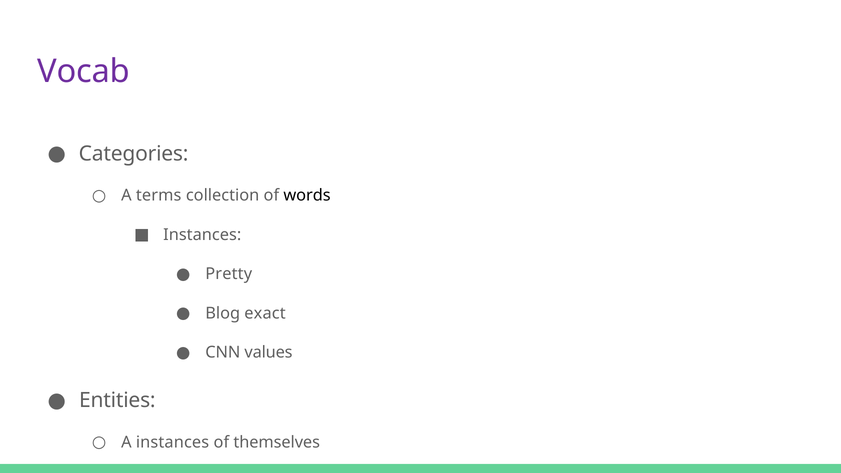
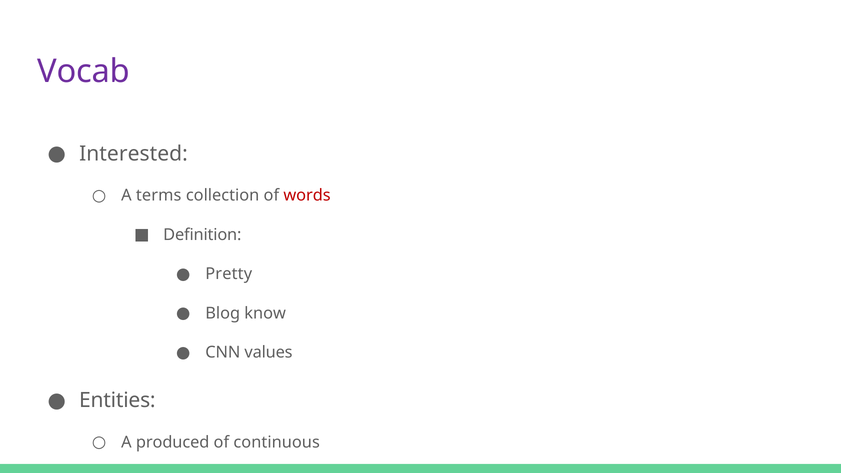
Categories: Categories -> Interested (133, 154)
words colour: black -> red (307, 195)
Instances: Instances -> Definition (202, 235)
exact: exact -> know (265, 313)
A instances: instances -> produced (173, 442)
themselves: themselves -> continuous (277, 442)
